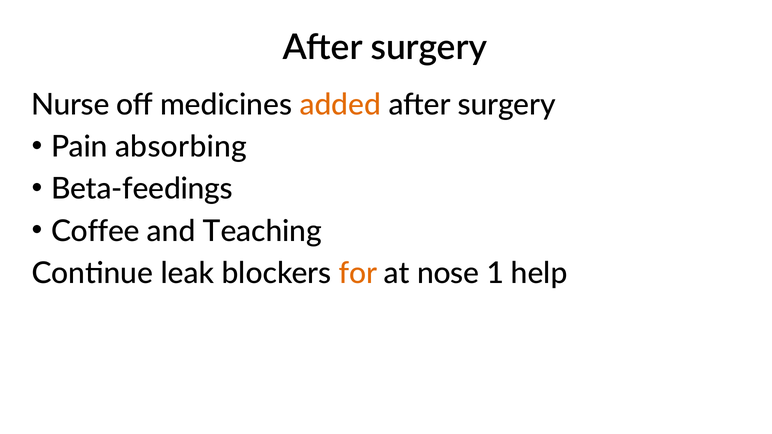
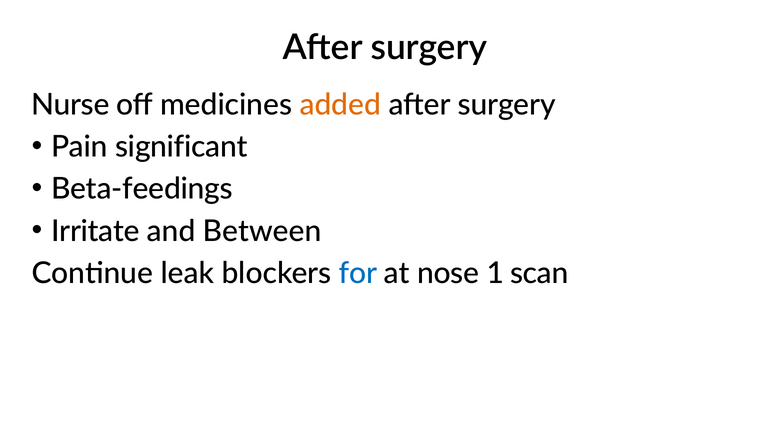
absorbing: absorbing -> significant (181, 147)
Coffee: Coffee -> Irritate (95, 231)
Teaching: Teaching -> Between (262, 231)
for colour: orange -> blue (358, 273)
help: help -> scan (539, 273)
